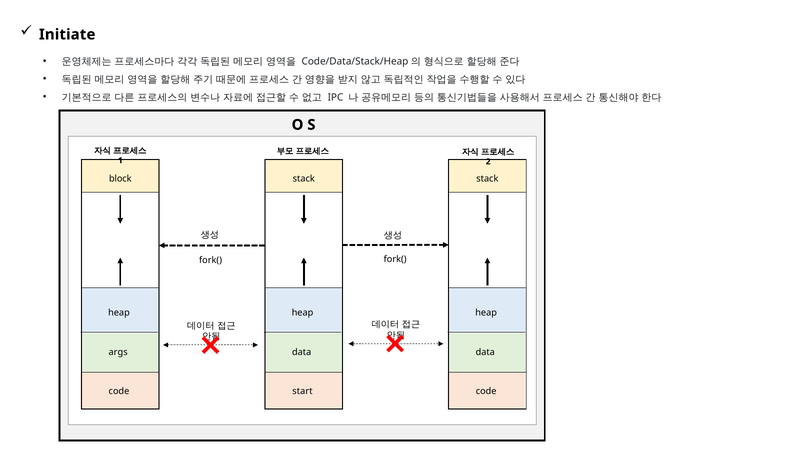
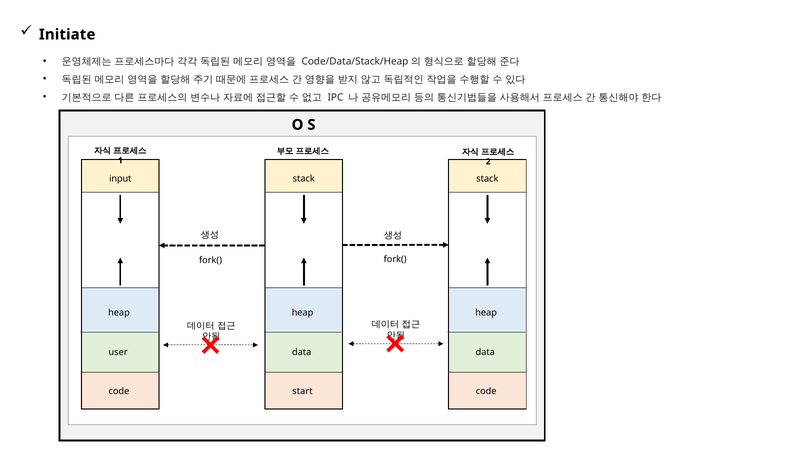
block: block -> input (120, 179)
args: args -> user (118, 353)
